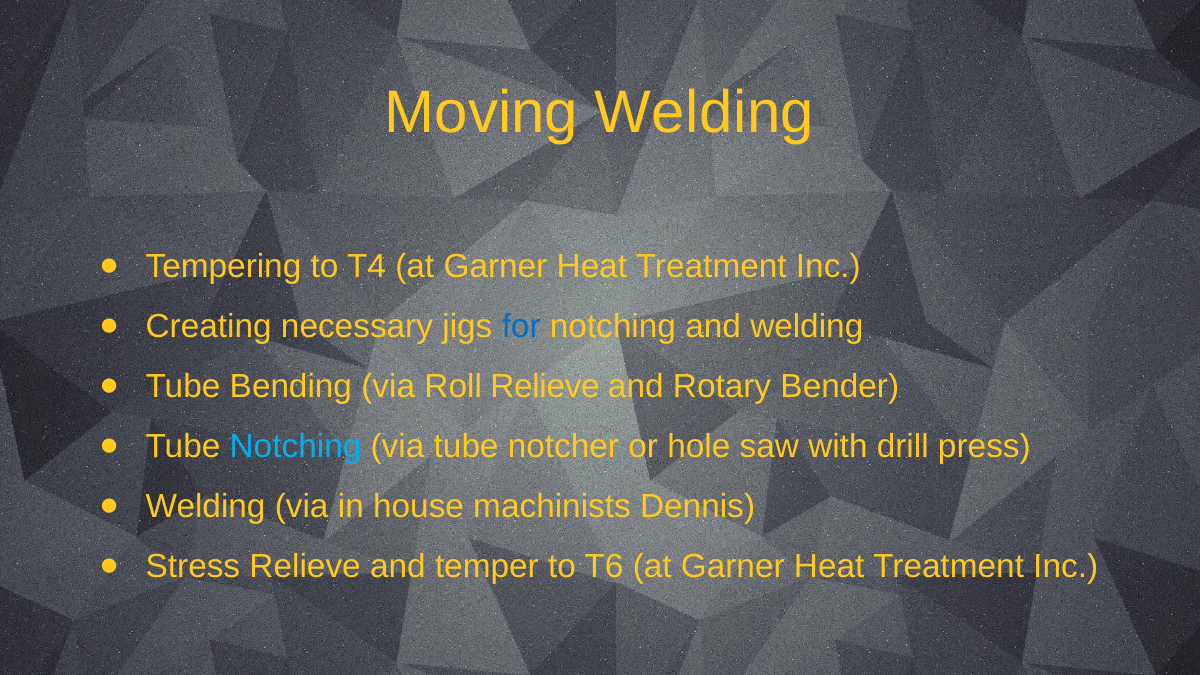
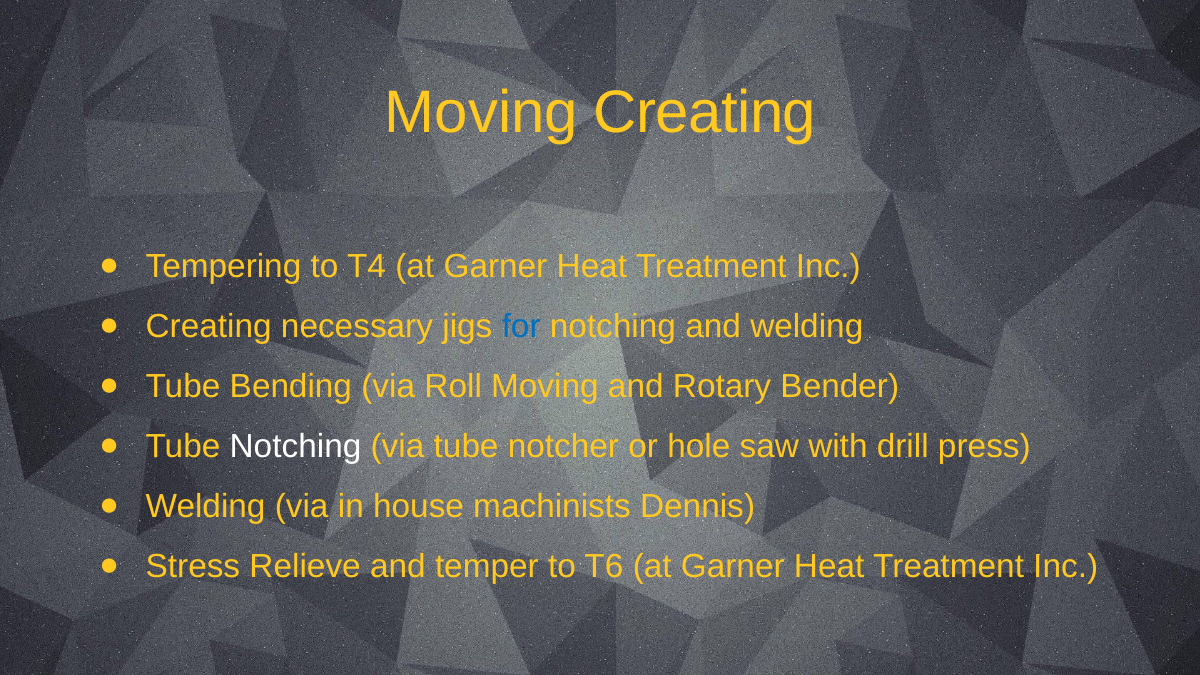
Moving Welding: Welding -> Creating (705, 112)
Roll Relieve: Relieve -> Moving (545, 386)
Notching colour: light blue -> white (296, 446)
